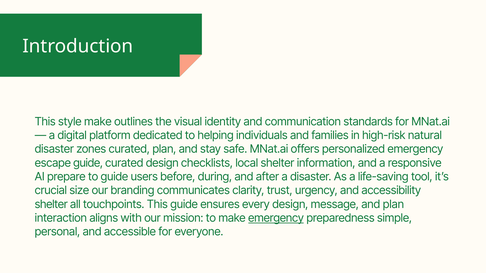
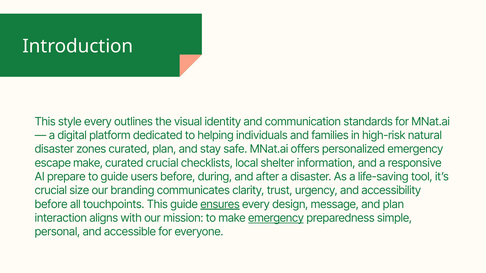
style make: make -> every (98, 122)
escape guide: guide -> make (88, 163)
curated design: design -> crucial (162, 163)
shelter: shelter -> before (51, 205)
ensures underline: none -> present (220, 205)
